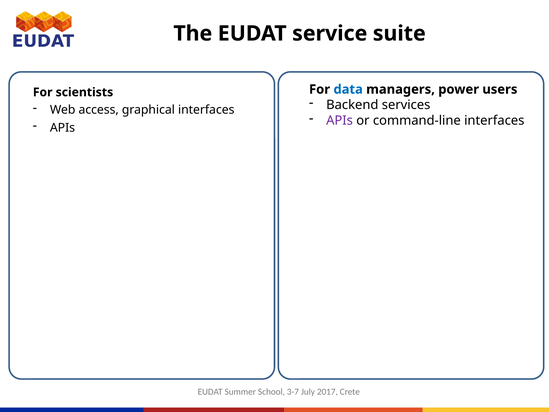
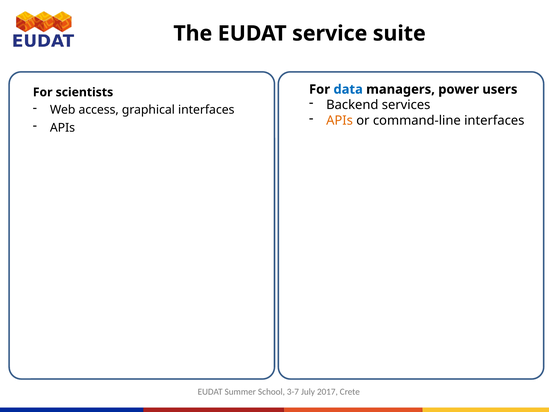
APIs colour: purple -> orange (340, 120)
